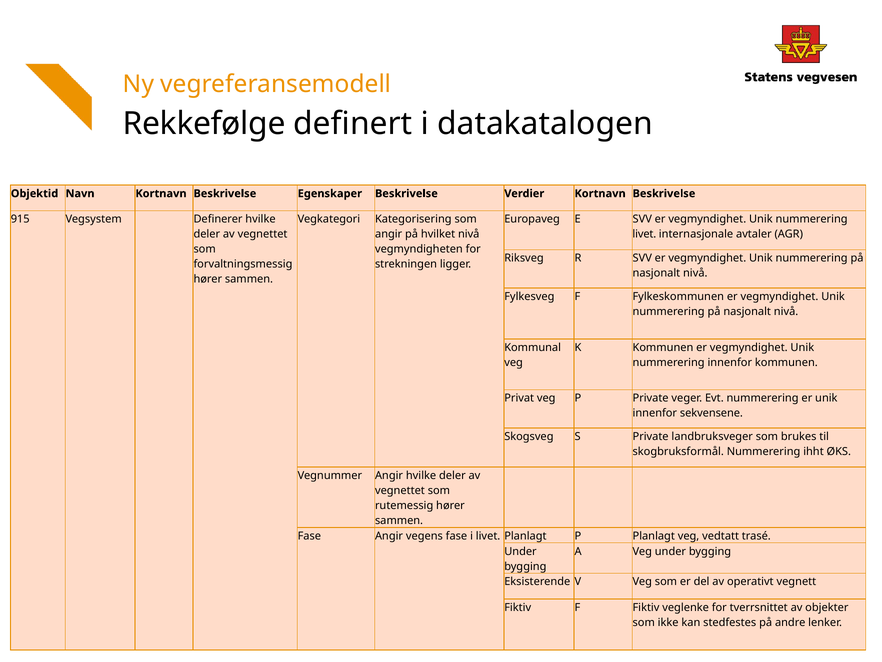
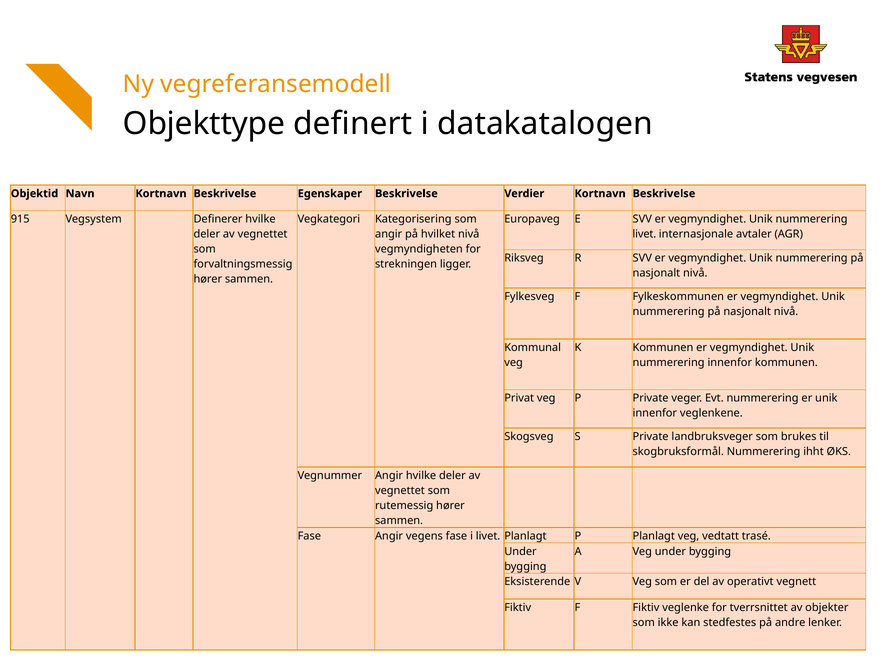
Rekkefølge: Rekkefølge -> Objekttype (204, 123)
sekvensene: sekvensene -> veglenkene (711, 413)
